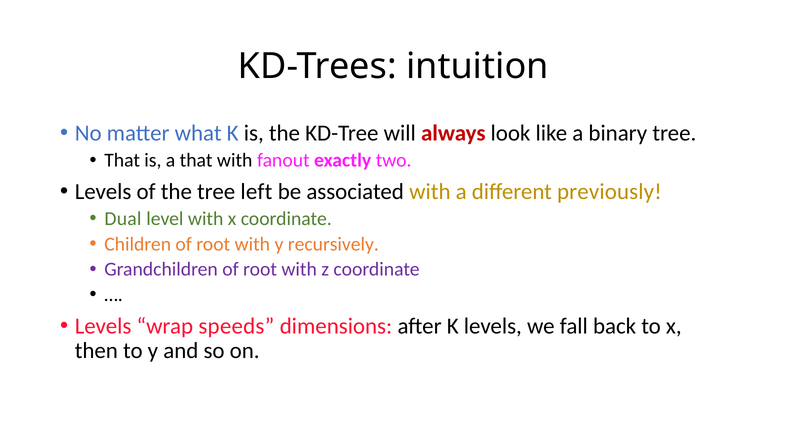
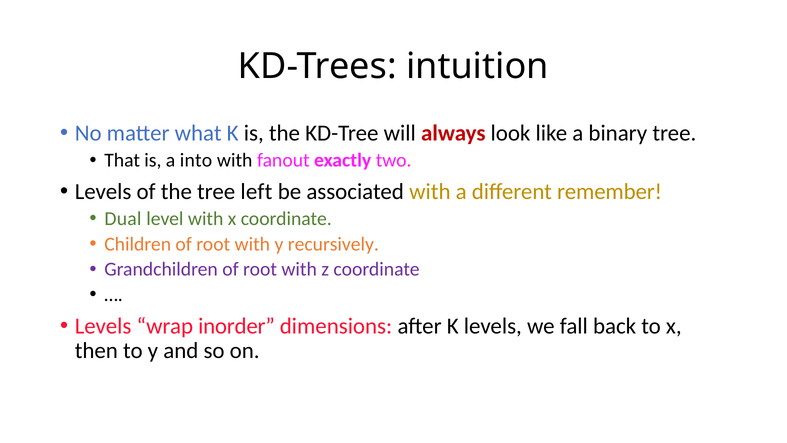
a that: that -> into (196, 160)
previously: previously -> remember (610, 191)
speeds: speeds -> inorder (237, 326)
